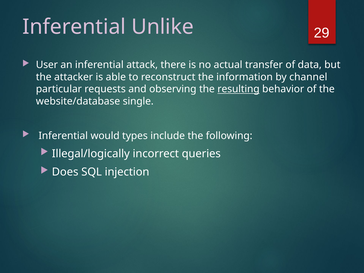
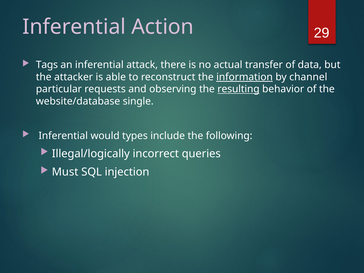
Unlike: Unlike -> Action (163, 27)
User: User -> Tags (47, 65)
information underline: none -> present (245, 77)
Does: Does -> Must (65, 172)
